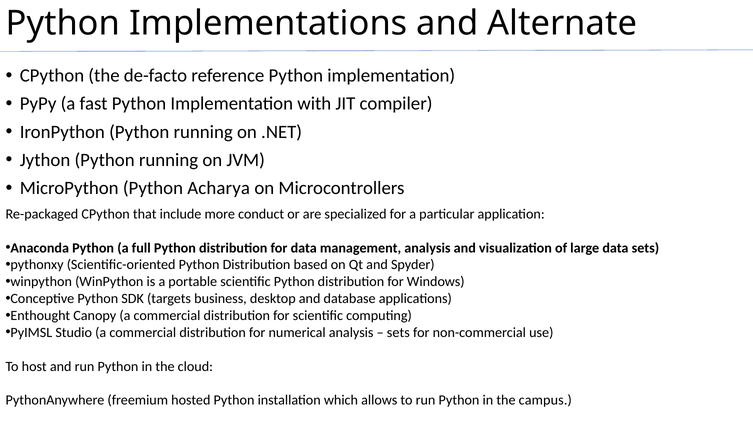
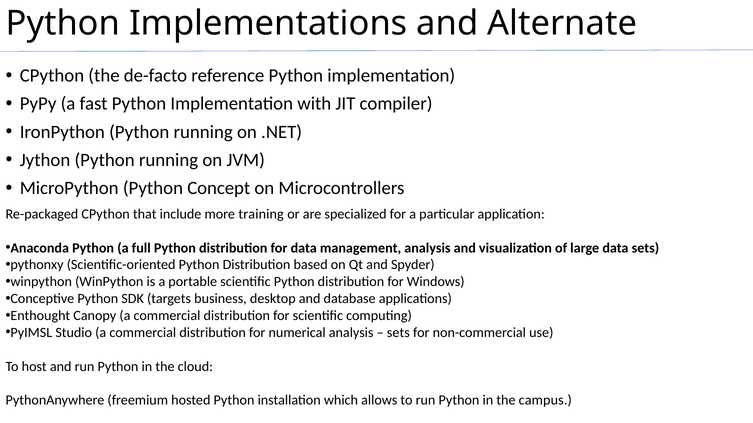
Acharya: Acharya -> Concept (219, 188)
conduct: conduct -> training (261, 214)
